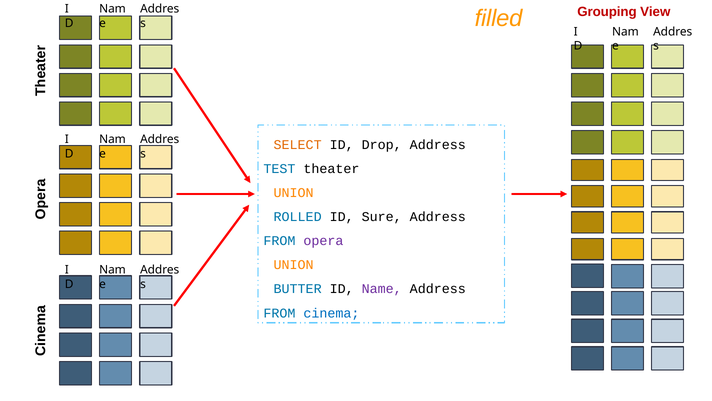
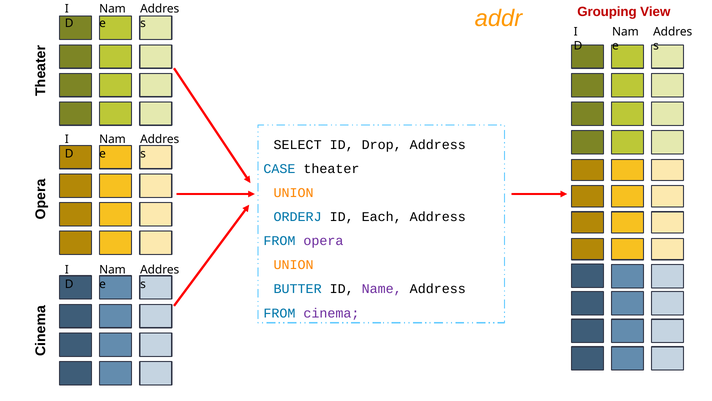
filled: filled -> addr (498, 19)
SELECT colour: orange -> black (298, 145)
TEST: TEST -> CASE (279, 169)
ROLLED: ROLLED -> ORDERJ (298, 217)
Sure: Sure -> Each (382, 217)
cinema colour: blue -> purple (331, 313)
